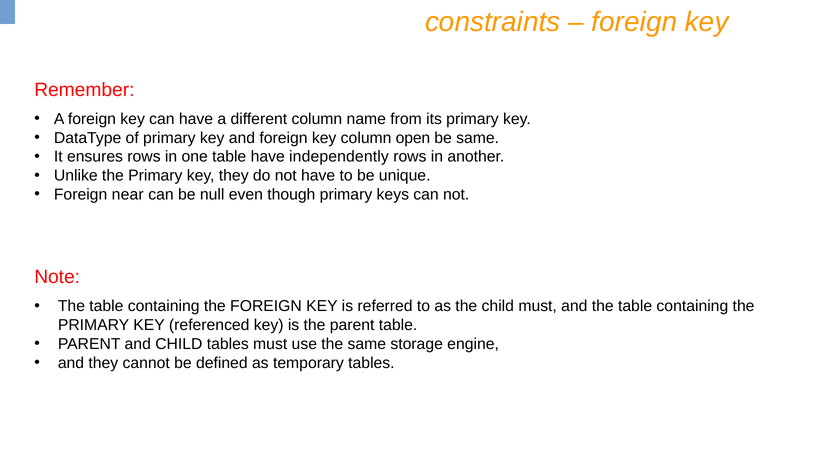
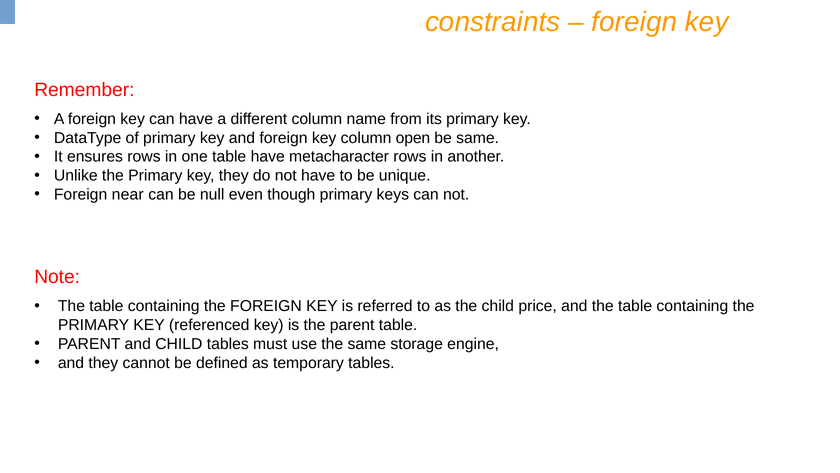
independently: independently -> metacharacter (339, 157)
child must: must -> price (538, 306)
